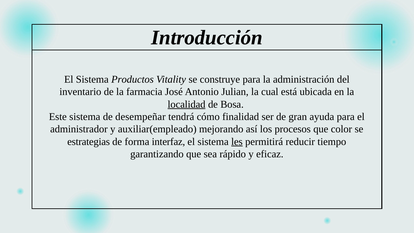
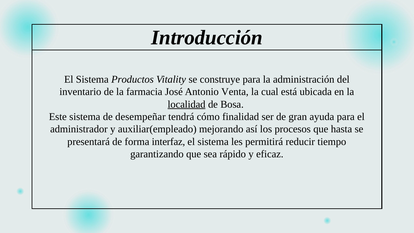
Julian: Julian -> Venta (235, 92)
color: color -> hasta (341, 129)
estrategias: estrategias -> presentará (89, 142)
les underline: present -> none (237, 142)
